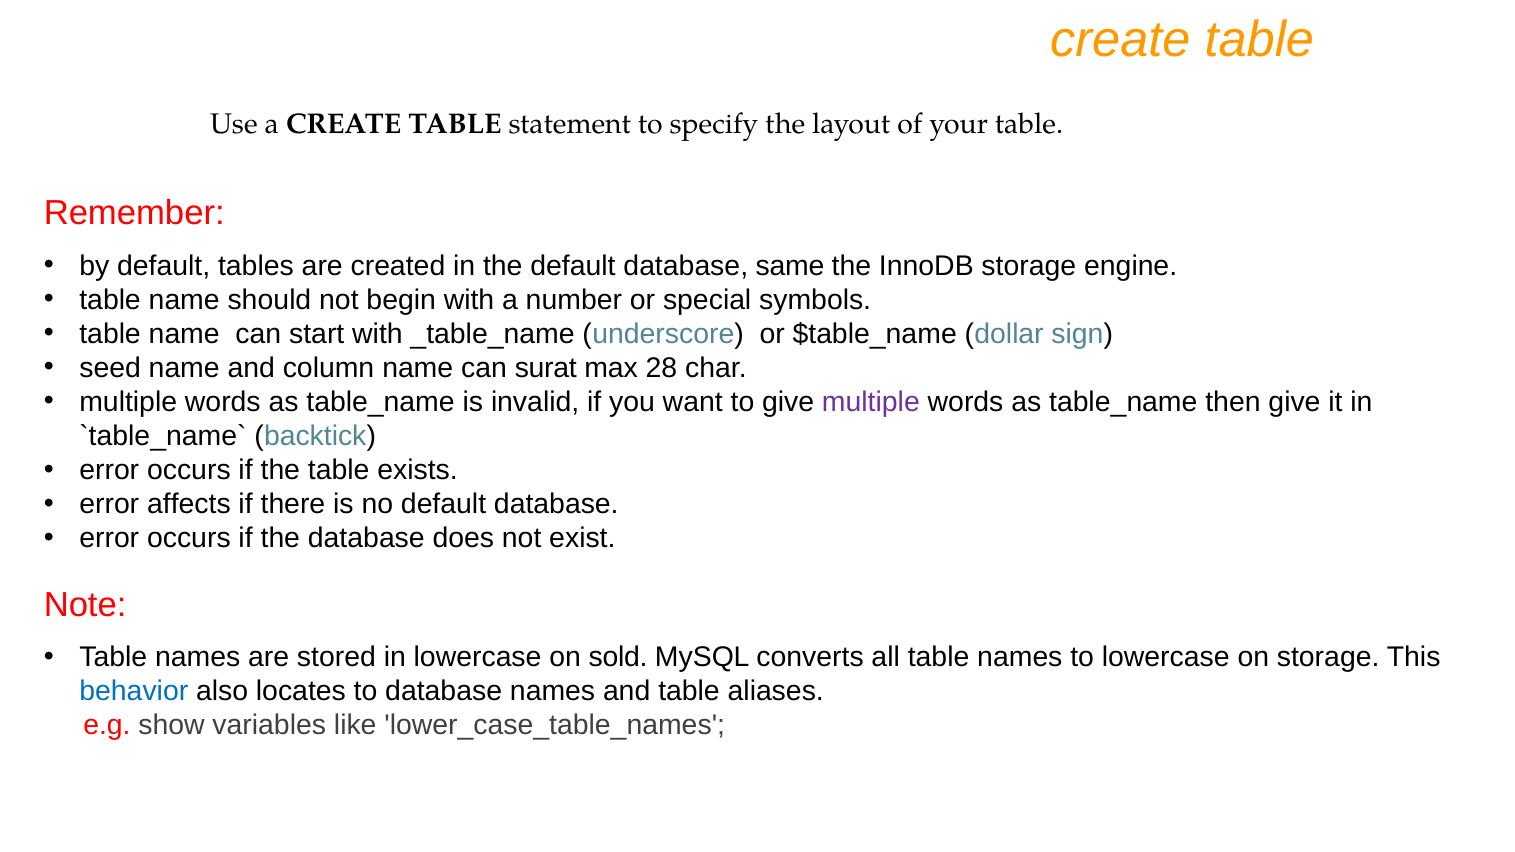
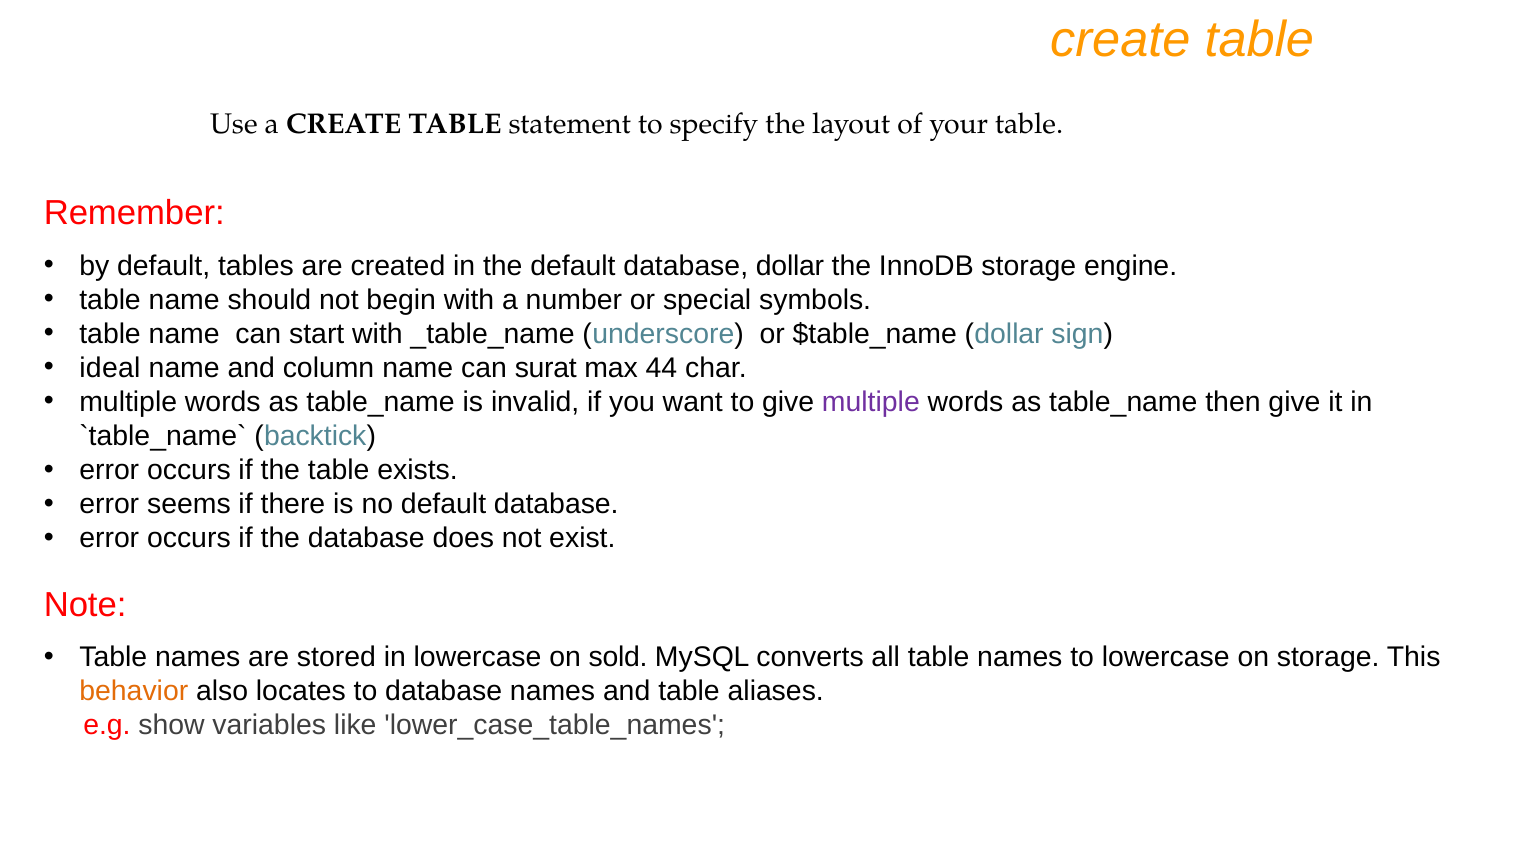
database same: same -> dollar (790, 266)
seed: seed -> ideal (110, 368)
28: 28 -> 44 (662, 368)
affects: affects -> seems (189, 504)
behavior colour: blue -> orange (134, 692)
